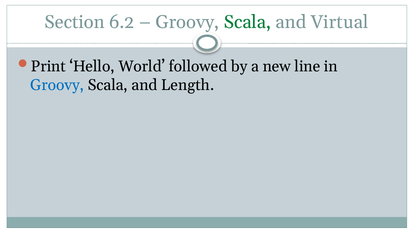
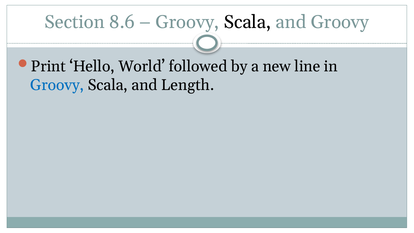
6.2: 6.2 -> 8.6 (122, 22)
Scala colour: green -> black (247, 22)
and Virtual: Virtual -> Groovy (340, 22)
